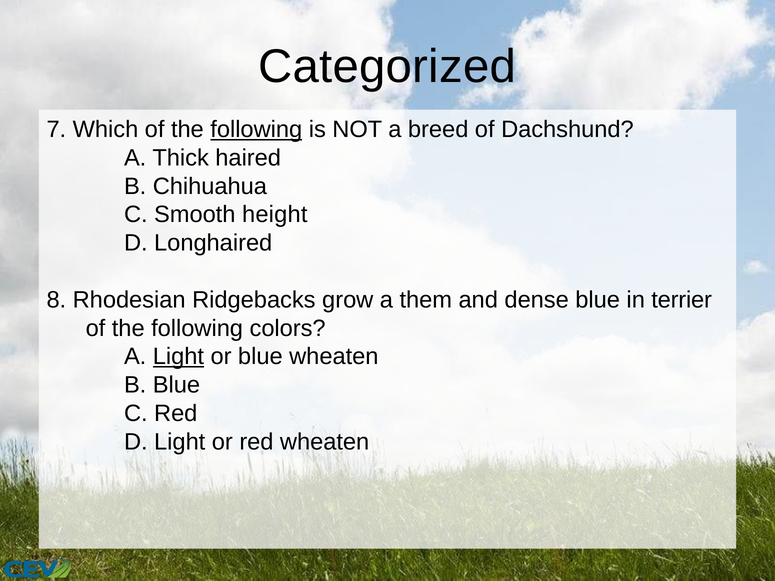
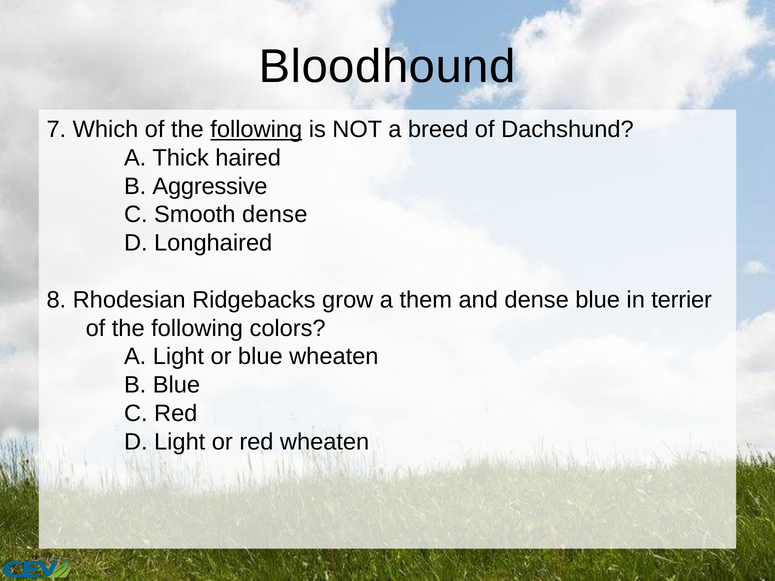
Categorized: Categorized -> Bloodhound (387, 67)
Chihuahua: Chihuahua -> Aggressive (210, 186)
Smooth height: height -> dense (275, 215)
Light underline: present -> none (178, 357)
